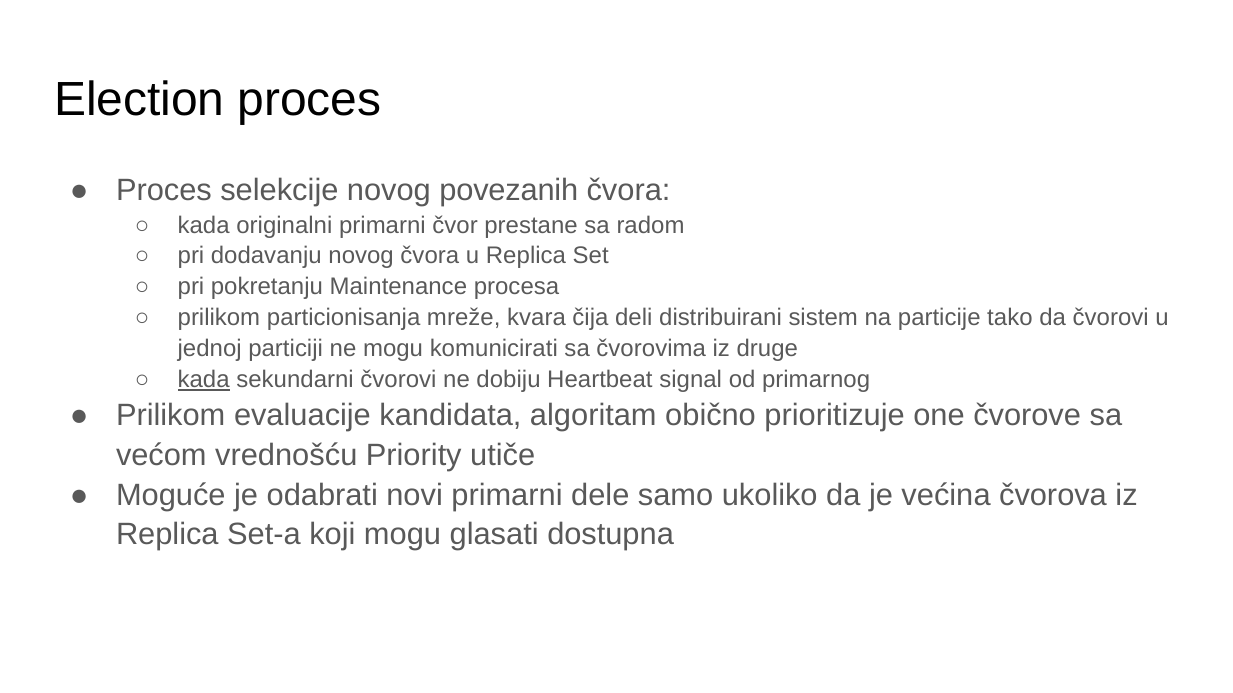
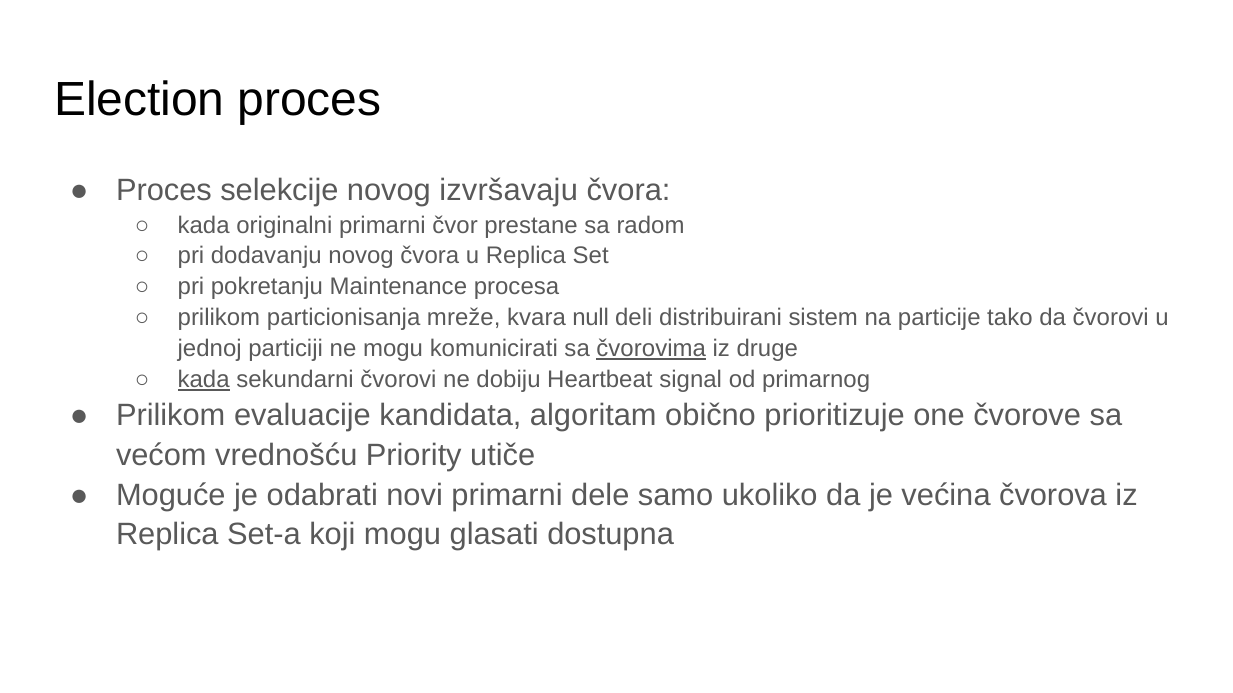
povezanih: povezanih -> izvršavaju (509, 191)
čija: čija -> null (591, 318)
čvorovima underline: none -> present (651, 349)
